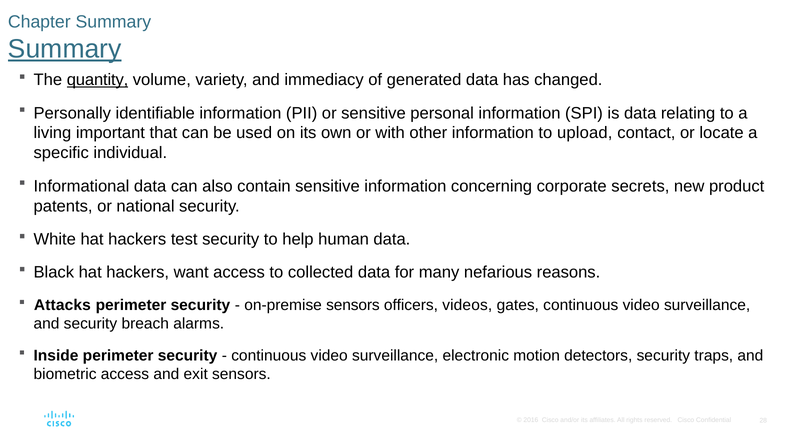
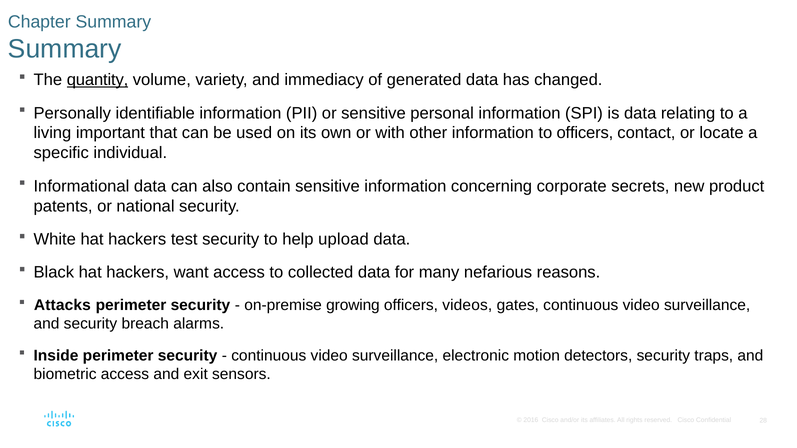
Summary underline: present -> none (65, 49)
to upload: upload -> officers (585, 133)
human: human -> upload (343, 239)
on-premise sensors: sensors -> growing (353, 305)
